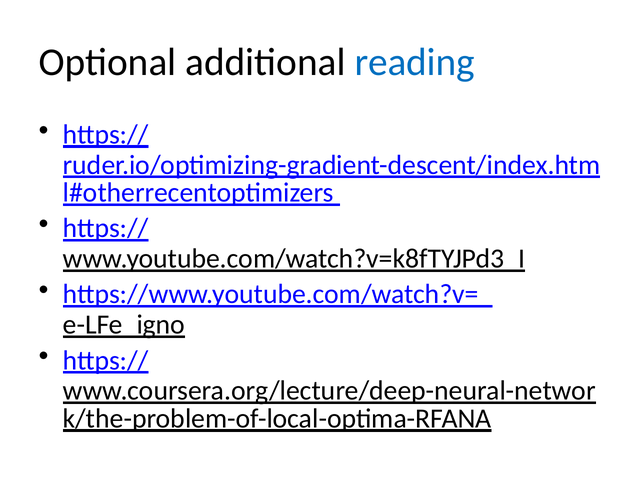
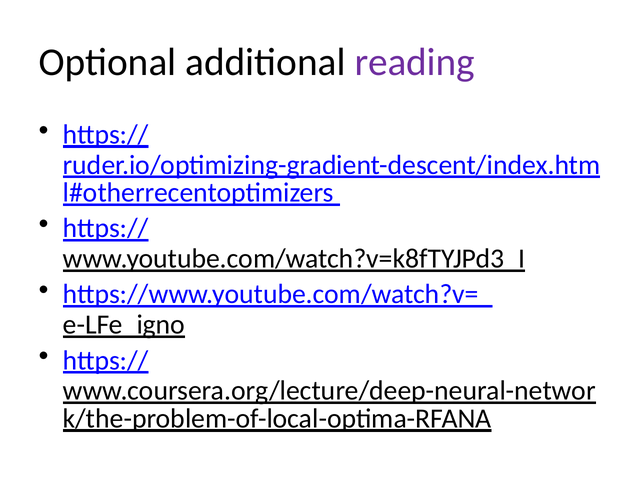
reading colour: blue -> purple (415, 62)
